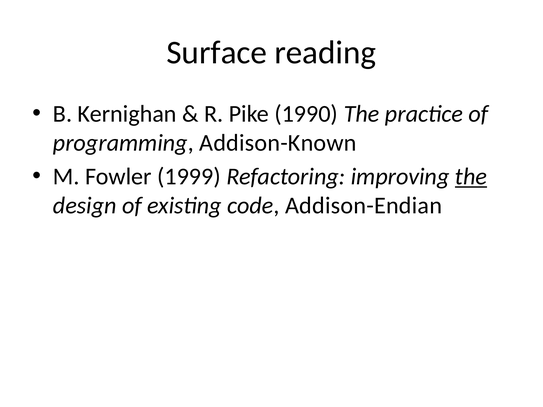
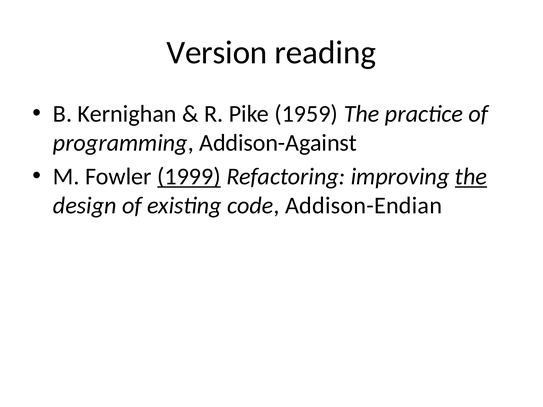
Surface: Surface -> Version (217, 53)
1990: 1990 -> 1959 (306, 114)
Addison-Known: Addison-Known -> Addison-Against (278, 143)
1999 underline: none -> present (189, 177)
